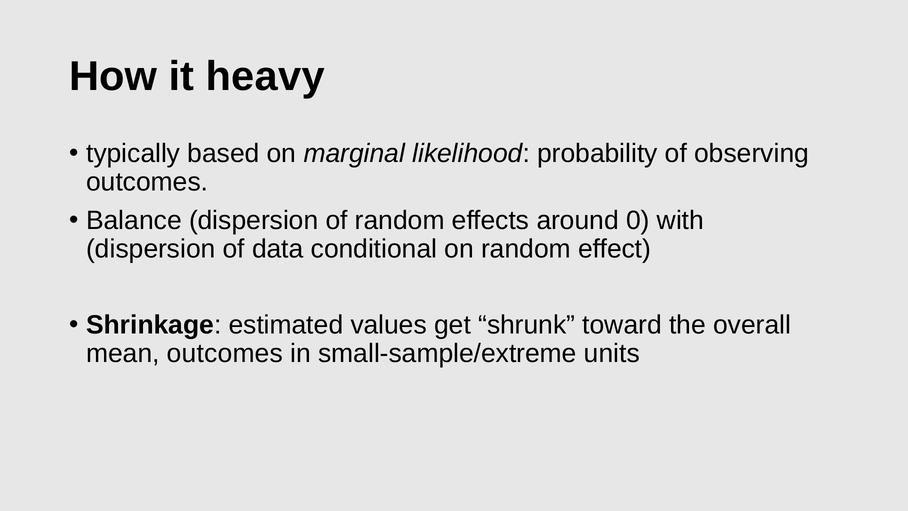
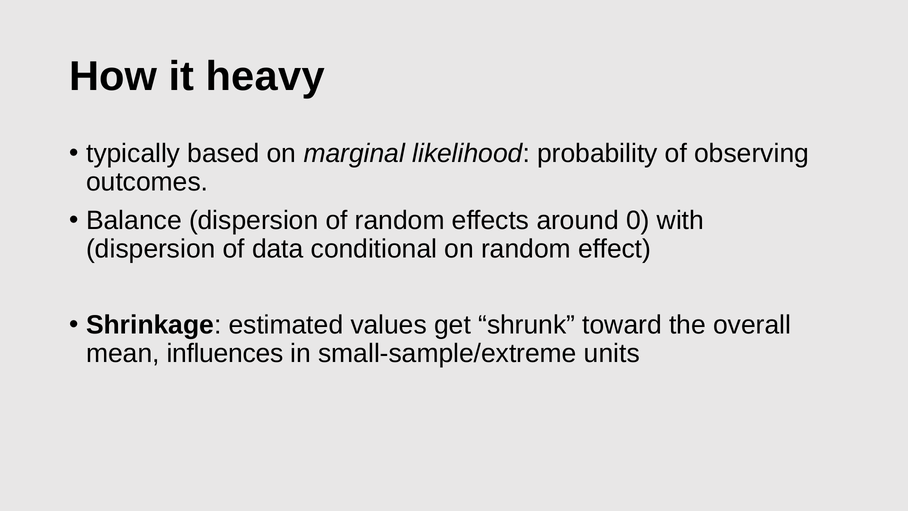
mean outcomes: outcomes -> influences (225, 354)
